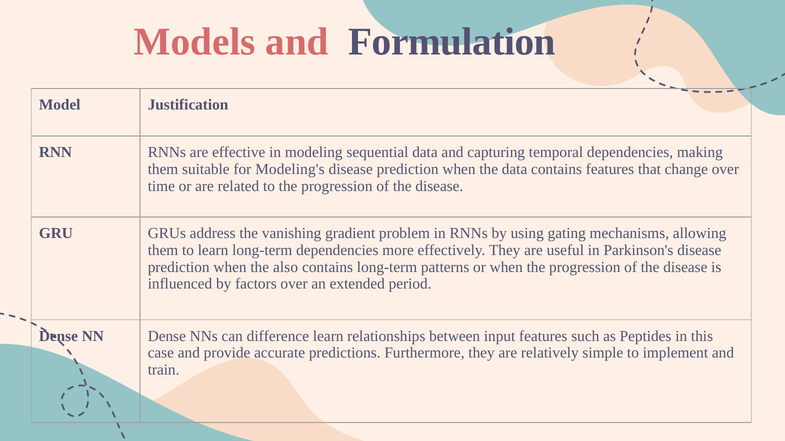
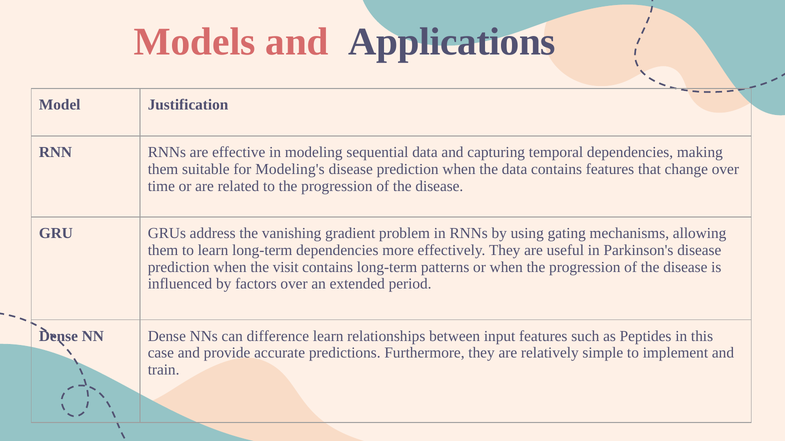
Formulation: Formulation -> Applications (452, 42)
also: also -> visit (286, 267)
